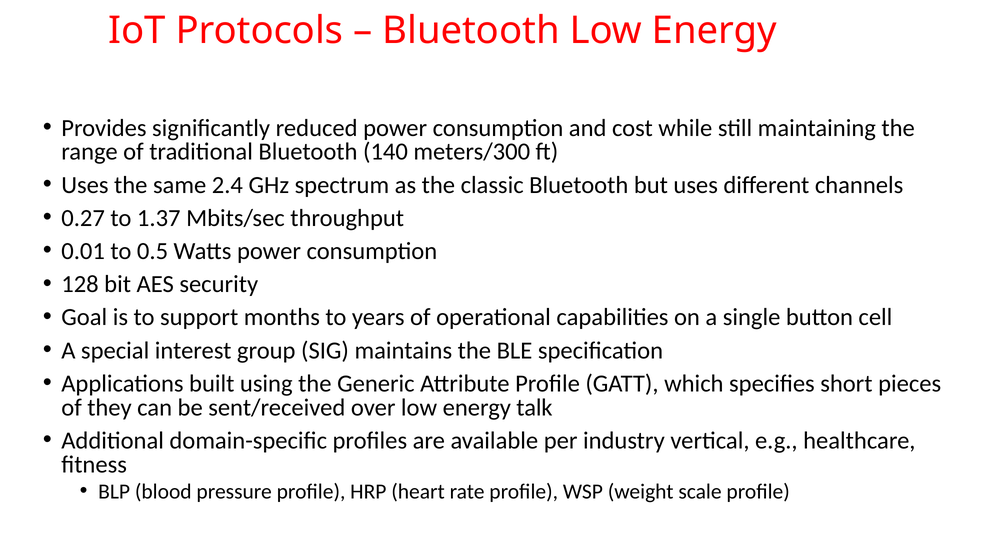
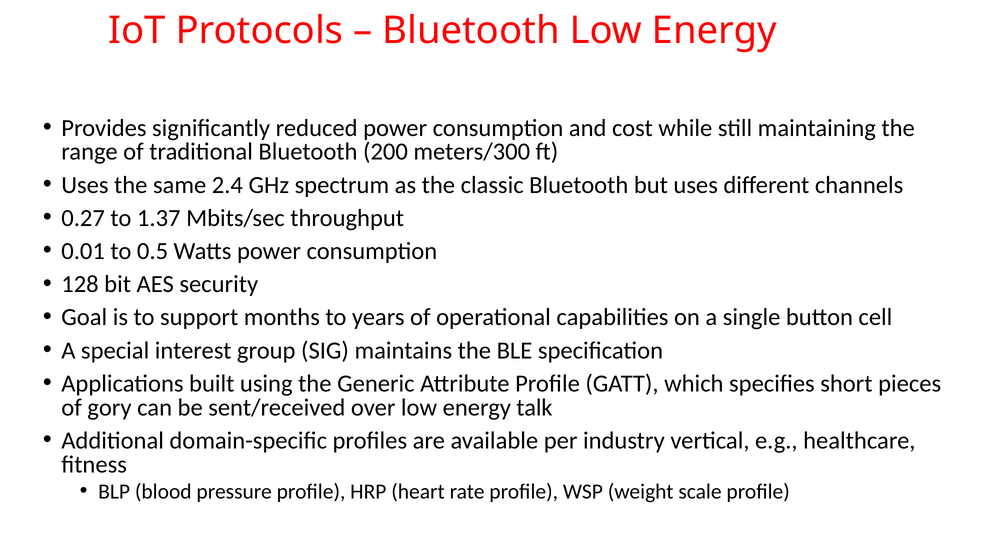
140: 140 -> 200 (385, 152)
they: they -> gory (109, 408)
